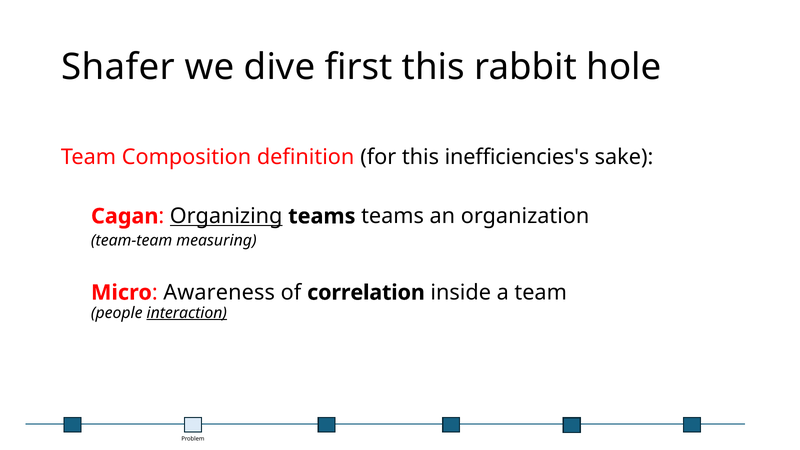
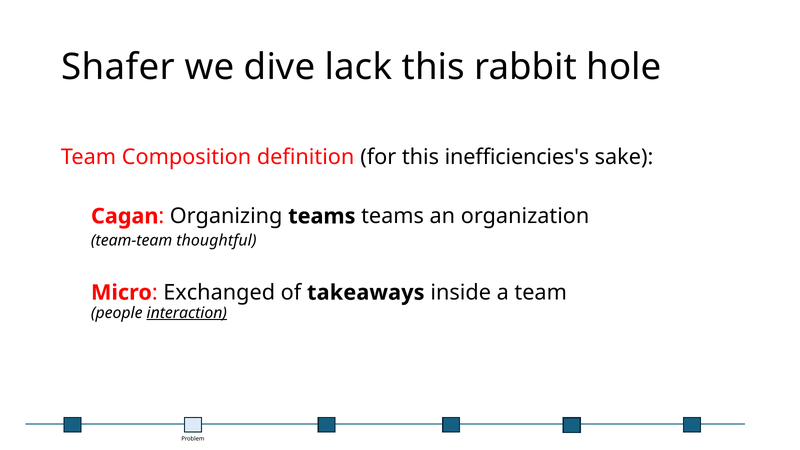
first: first -> lack (358, 67)
Organizing underline: present -> none (226, 216)
measuring: measuring -> thoughtful (216, 241)
Awareness: Awareness -> Exchanged (219, 293)
correlation: correlation -> takeaways (366, 293)
